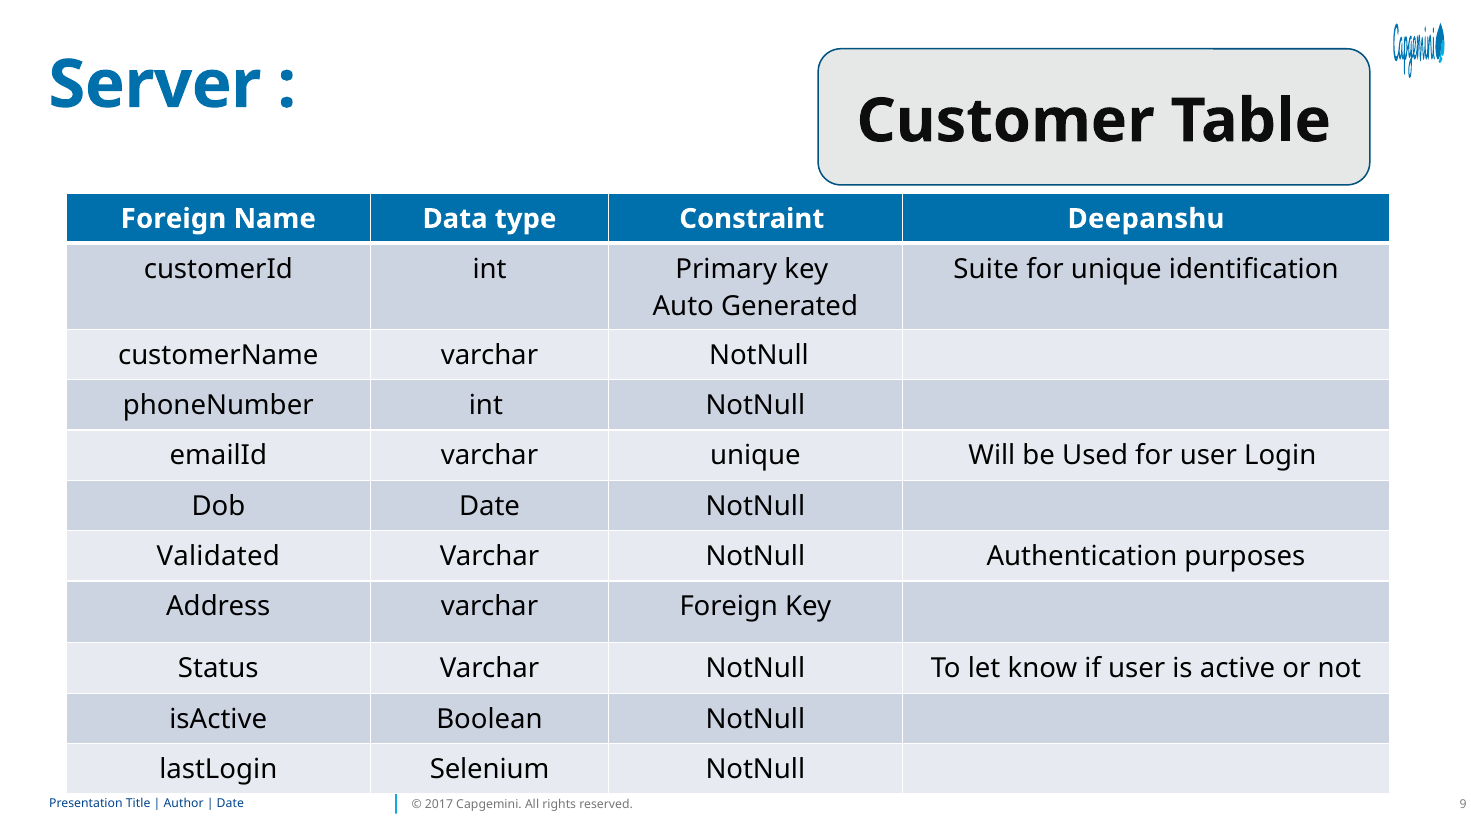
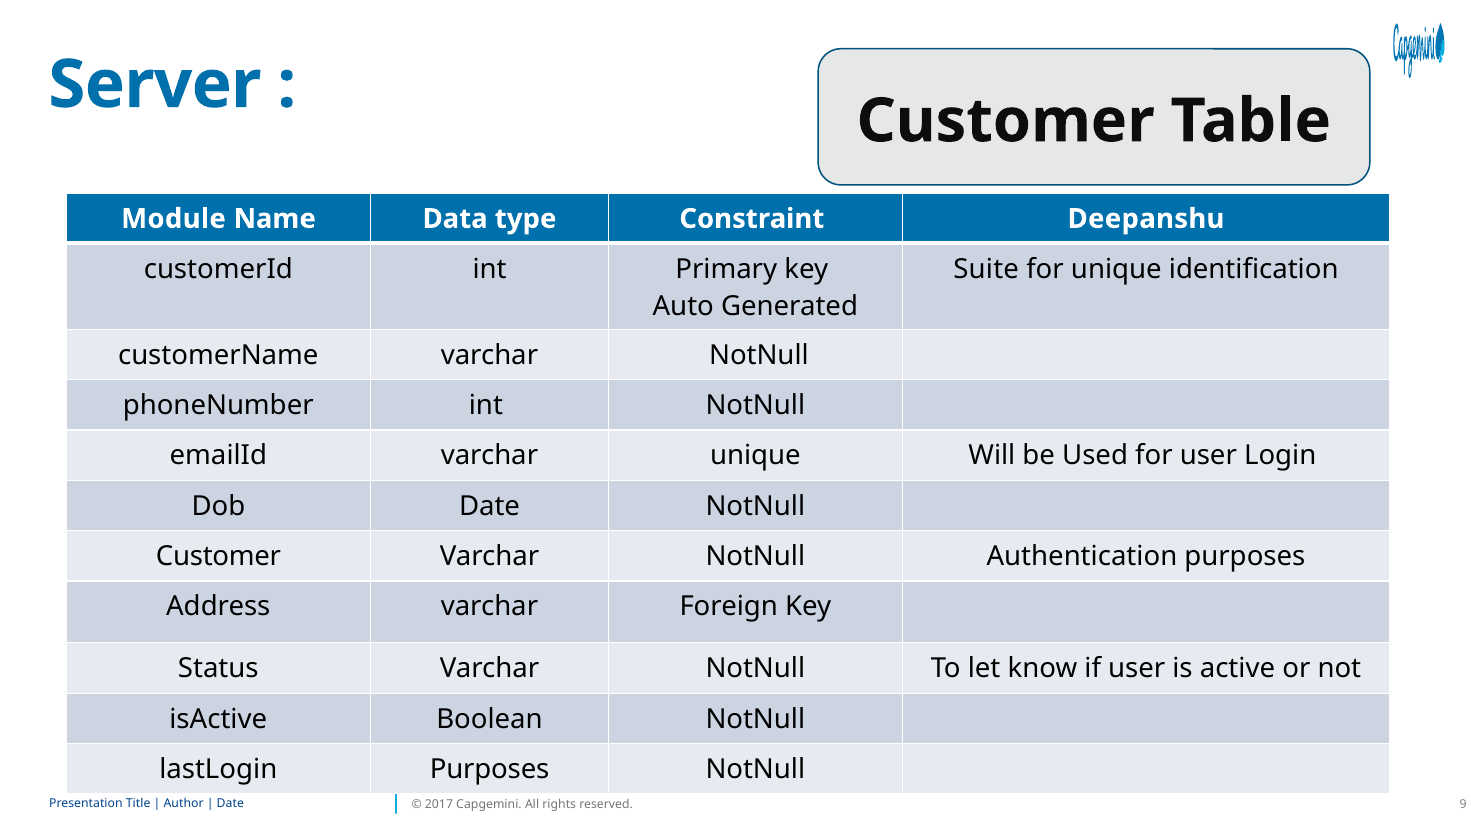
Foreign: Foreign -> Module (173, 219)
Validated: Validated -> Customer (218, 557)
lastLogin Selenium: Selenium -> Purposes (490, 770)
